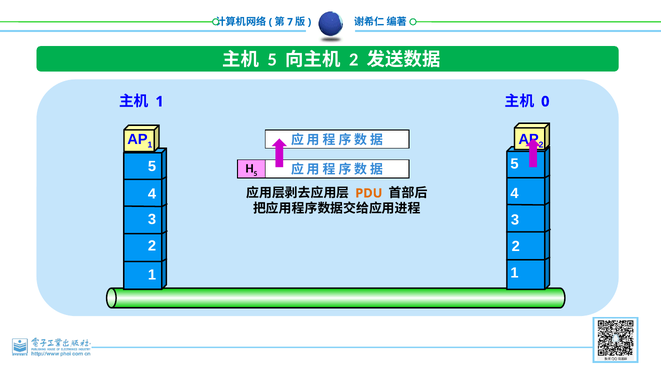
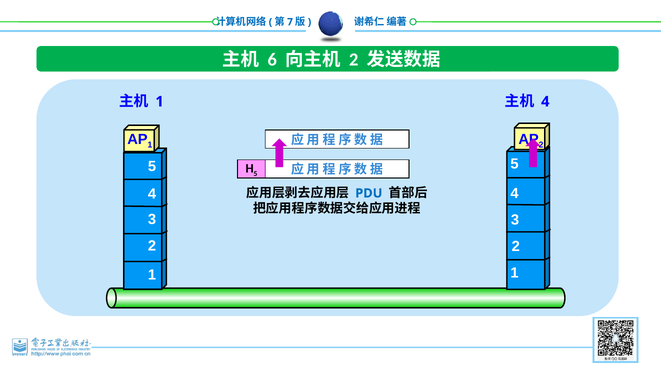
5: 5 -> 6 (272, 60)
0: 0 -> 4 (545, 102)
PDU colour: orange -> blue (369, 193)
